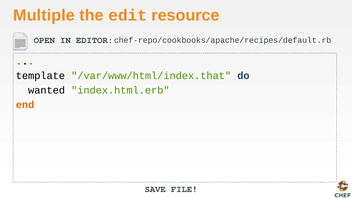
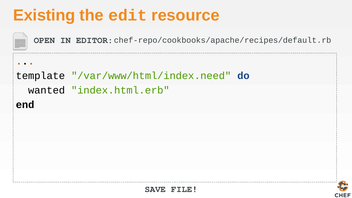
Multiple: Multiple -> Existing (44, 15)
/var/www/html/index.that: /var/www/html/index.that -> /var/www/html/index.need (151, 76)
end colour: orange -> black (25, 105)
